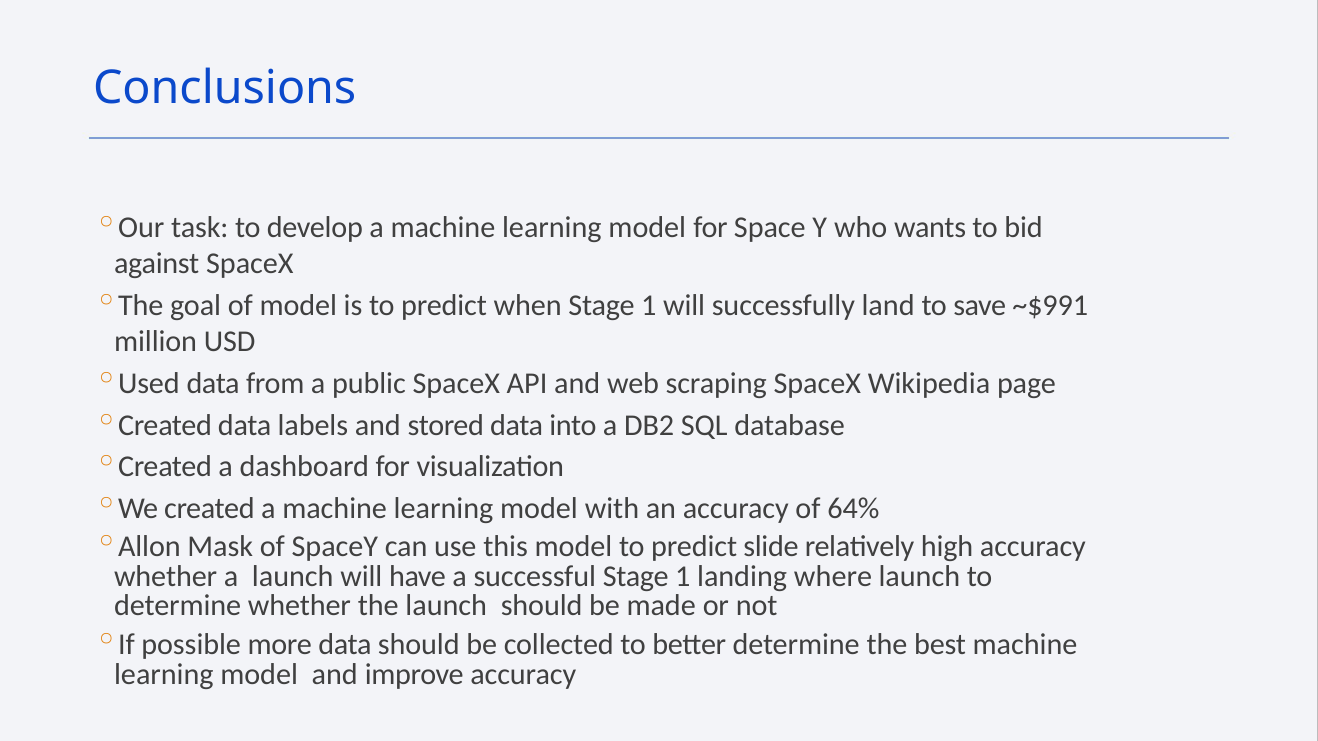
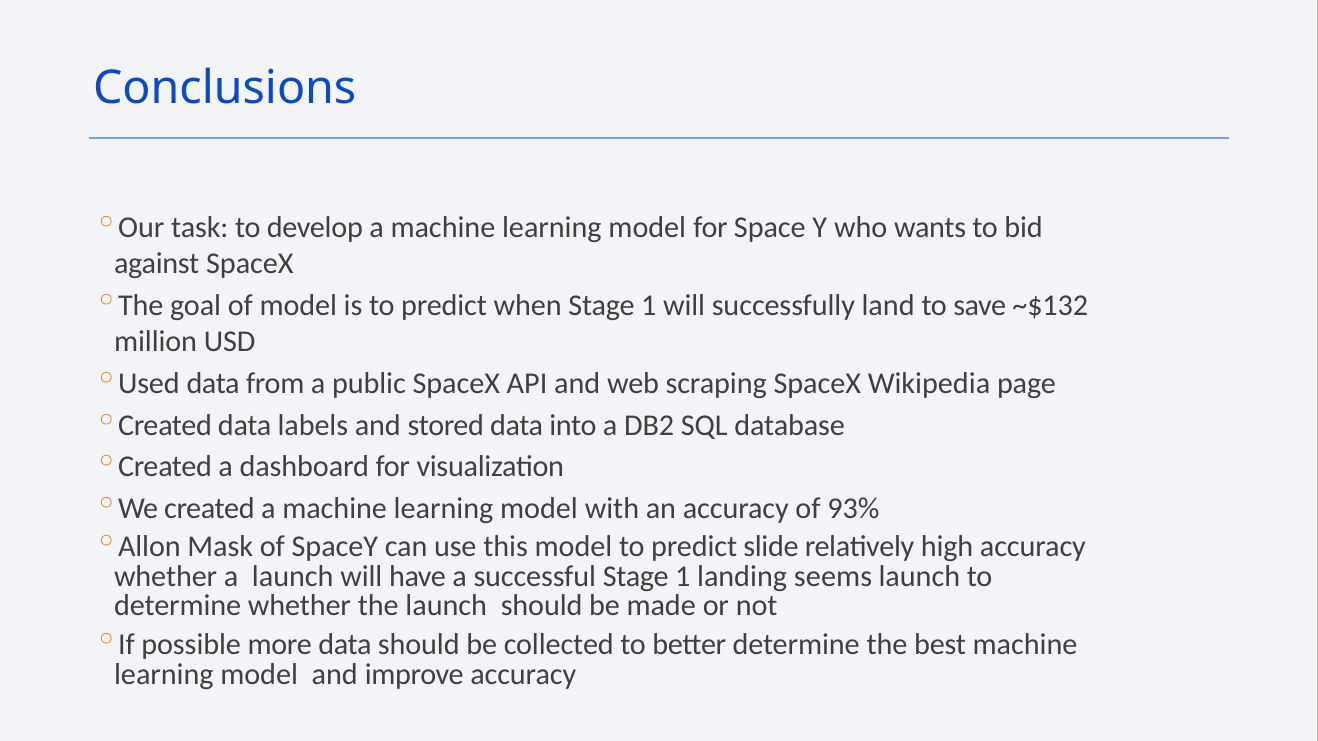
~$991: ~$991 -> ~$132 (1050, 306)
64%: 64% -> 93% (853, 509)
where: where -> seems (833, 577)
